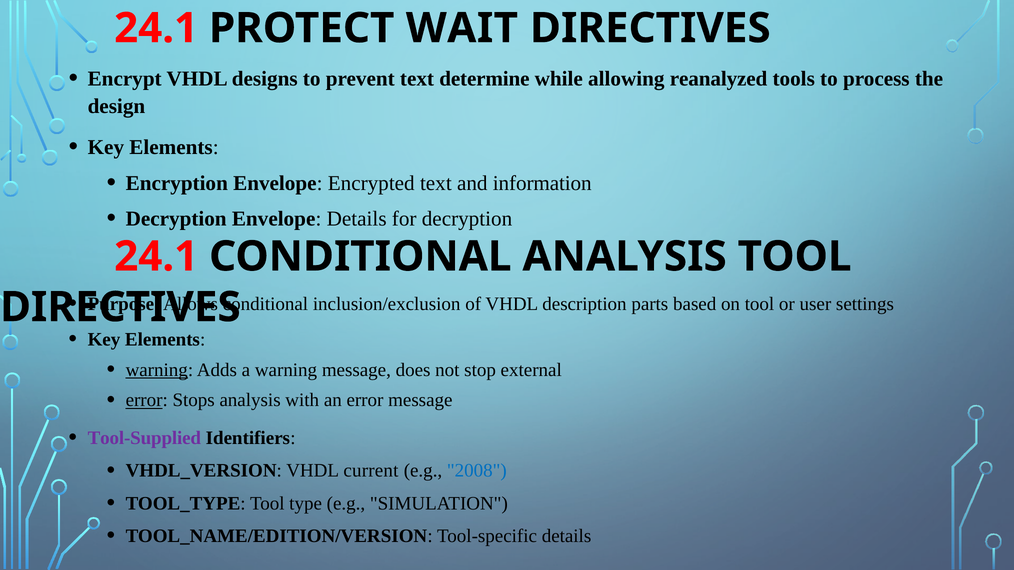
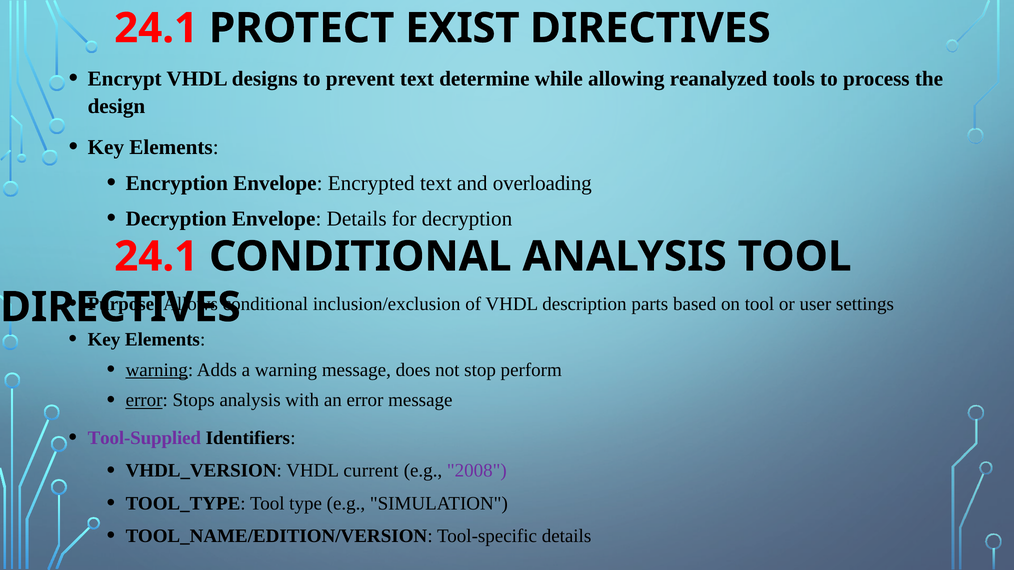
WAIT: WAIT -> EXIST (462, 28)
information: information -> overloading (542, 183)
external: external -> perform (531, 370)
2008 colour: blue -> purple (477, 471)
